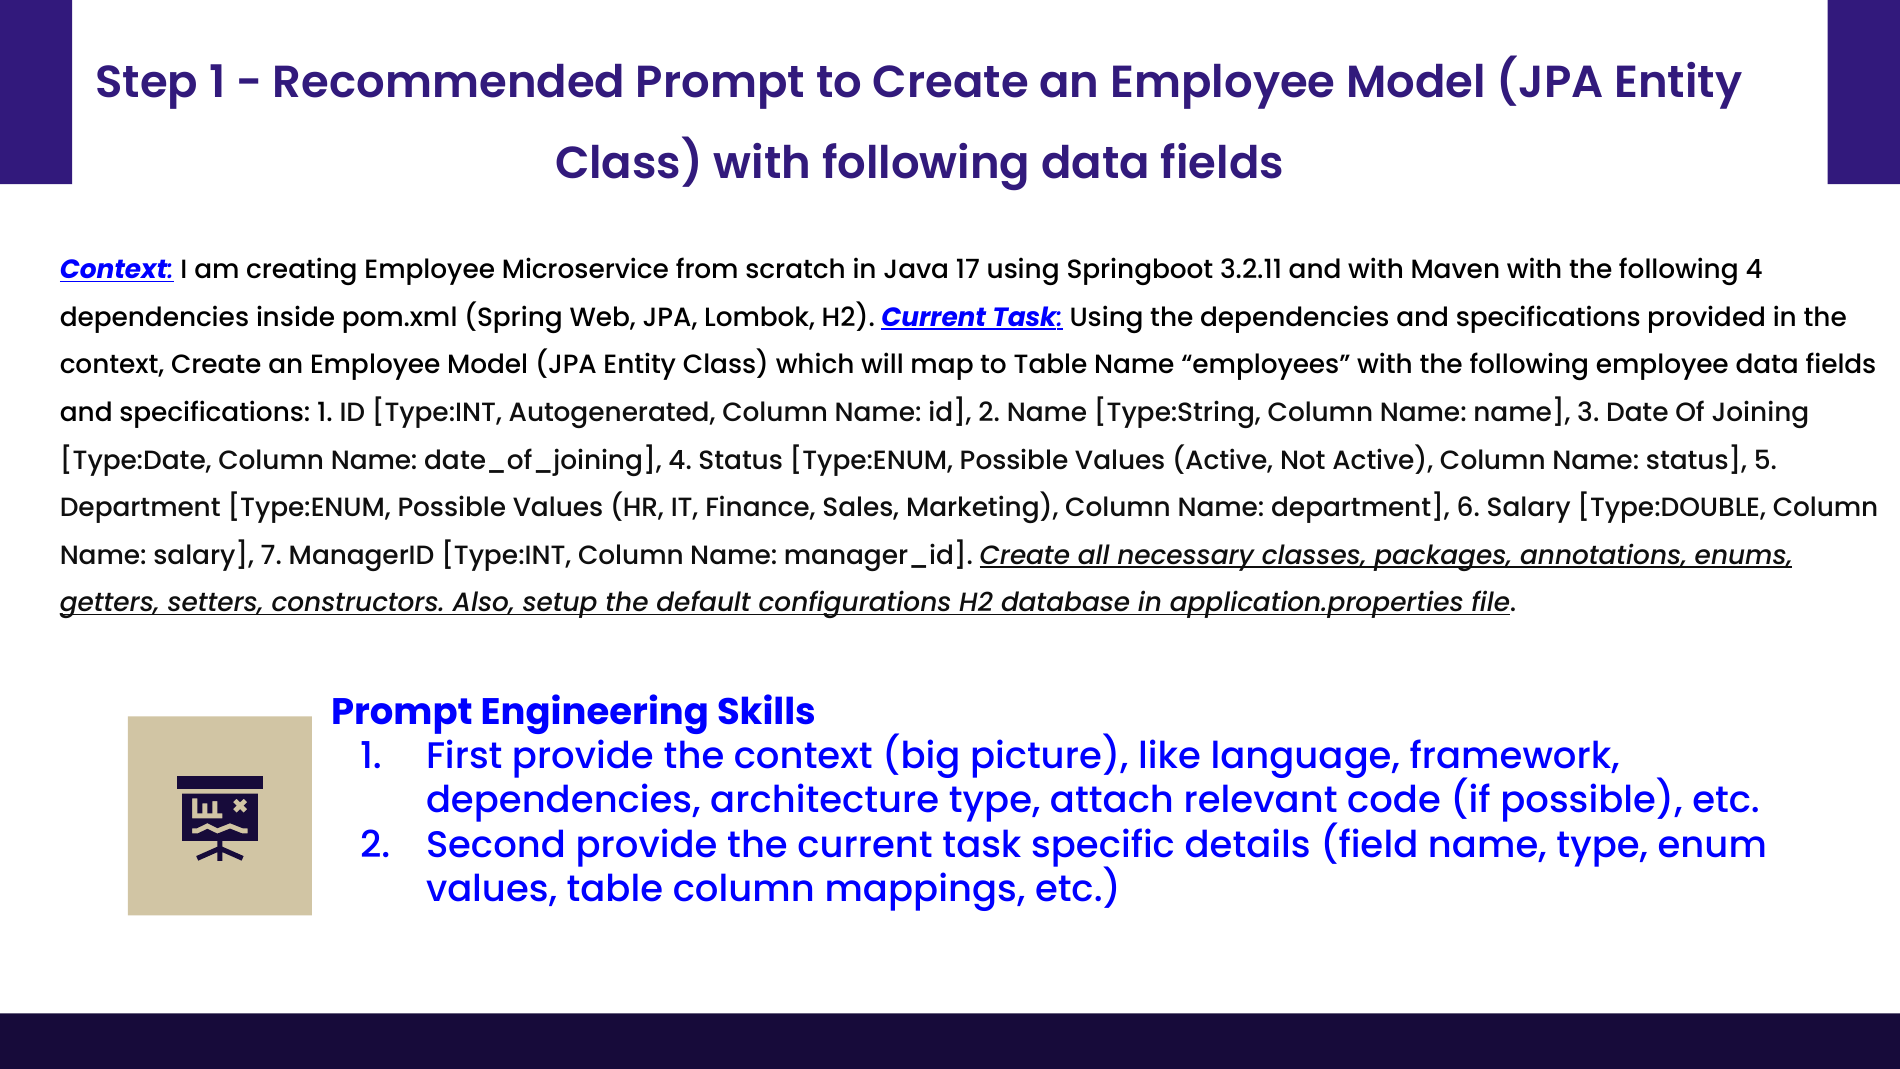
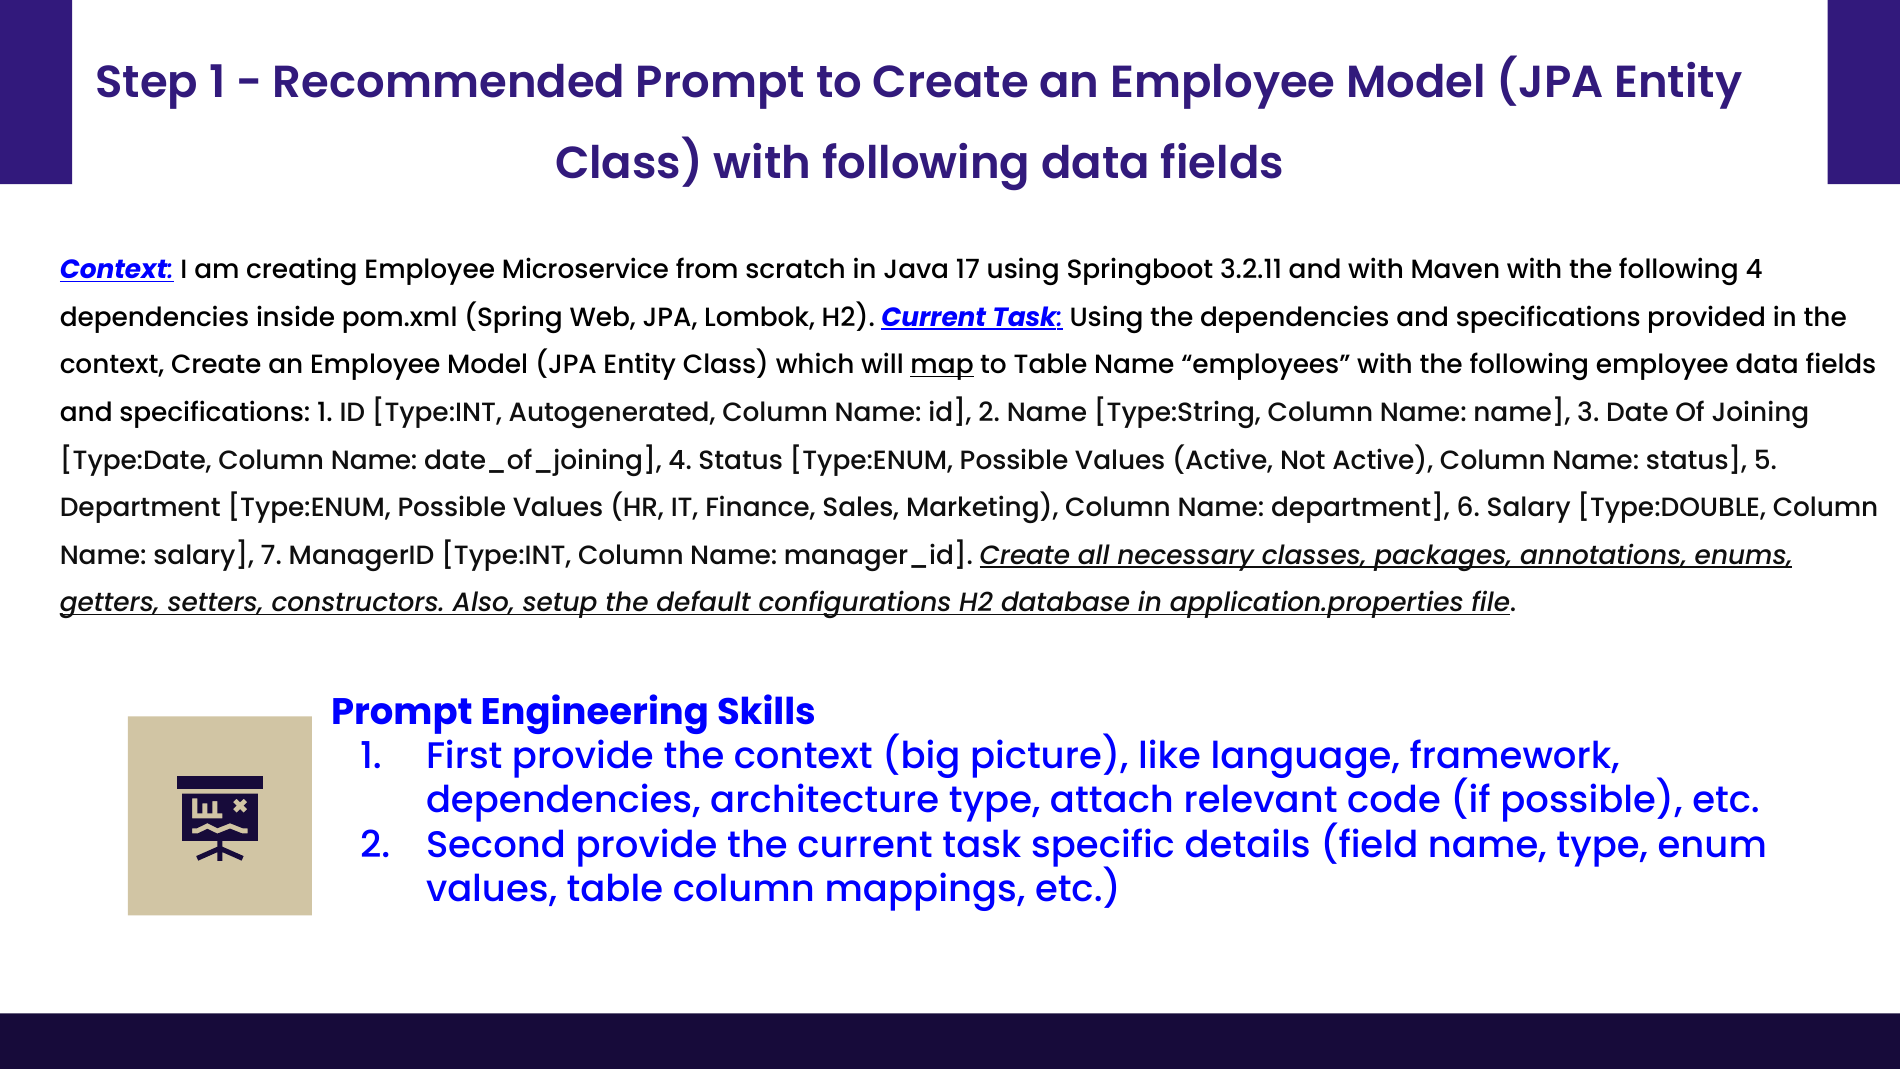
map underline: none -> present (942, 365)
